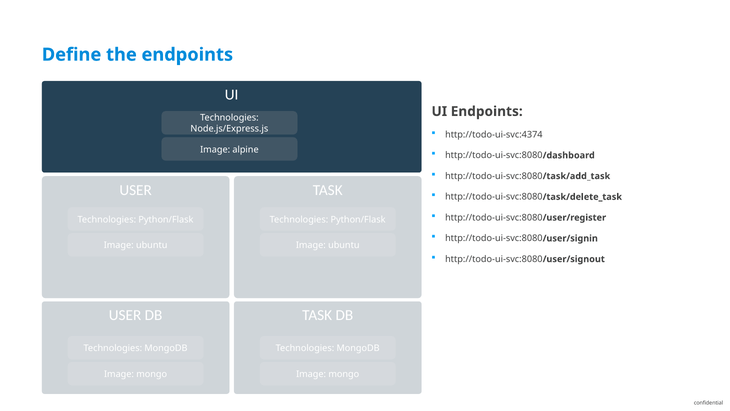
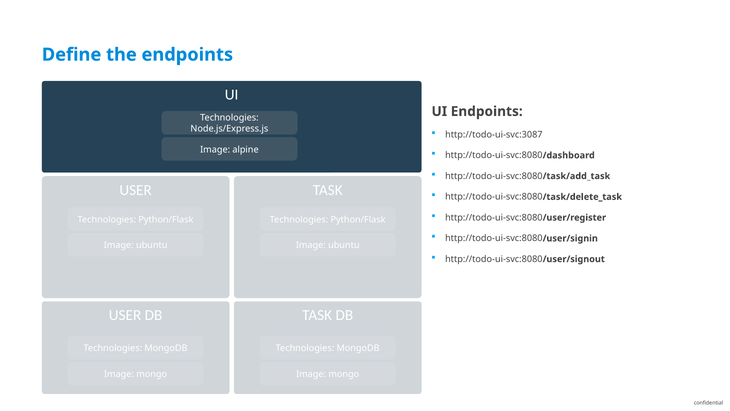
http://todo-ui-svc:4374: http://todo-ui-svc:4374 -> http://todo-ui-svc:3087 (494, 134)
